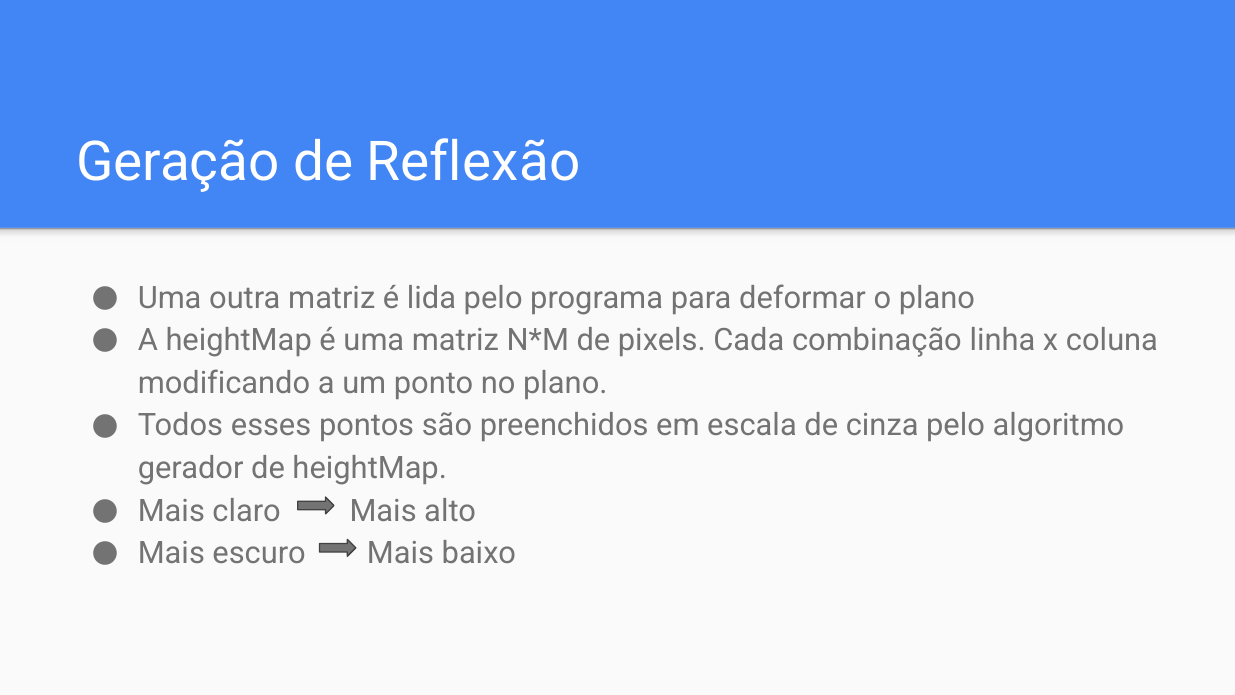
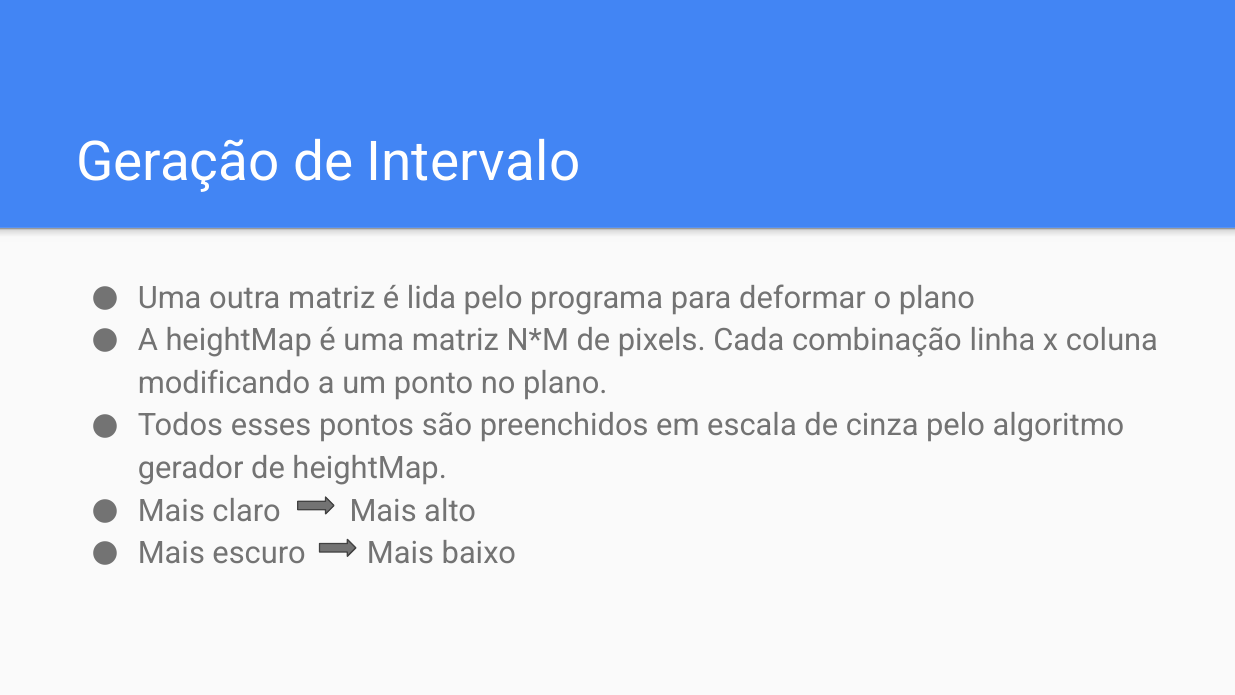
Reflexão: Reflexão -> Intervalo (473, 162)
